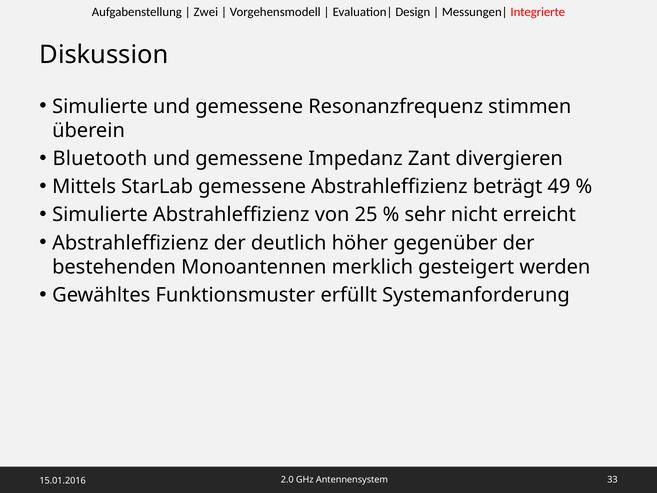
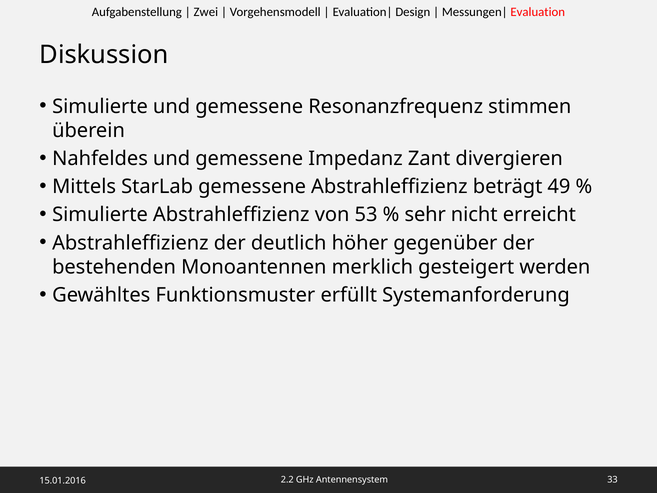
Integrierte: Integrierte -> Evaluation (538, 12)
Bluetooth: Bluetooth -> Nahfeldes (100, 159)
25: 25 -> 53 (366, 215)
2.0: 2.0 -> 2.2 (287, 480)
